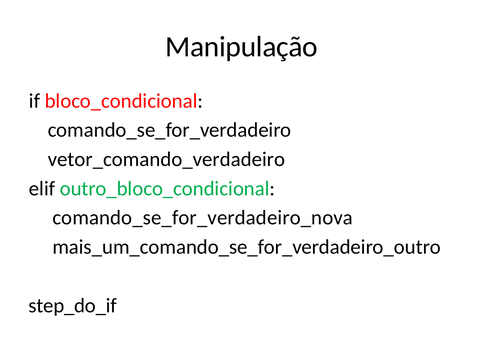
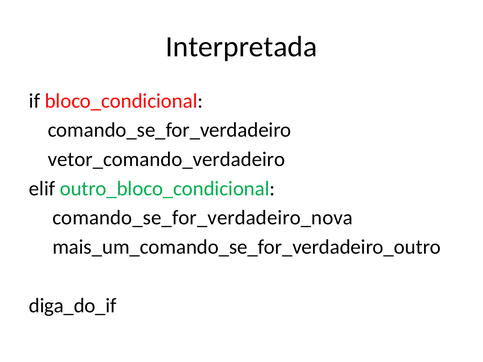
Manipulação: Manipulação -> Interpretada (241, 47)
step_do_if: step_do_if -> diga_do_if (73, 306)
